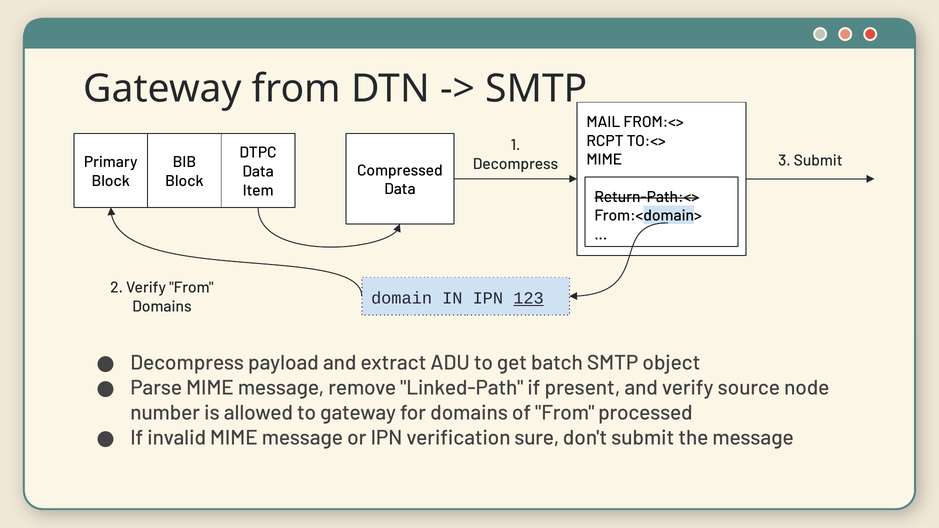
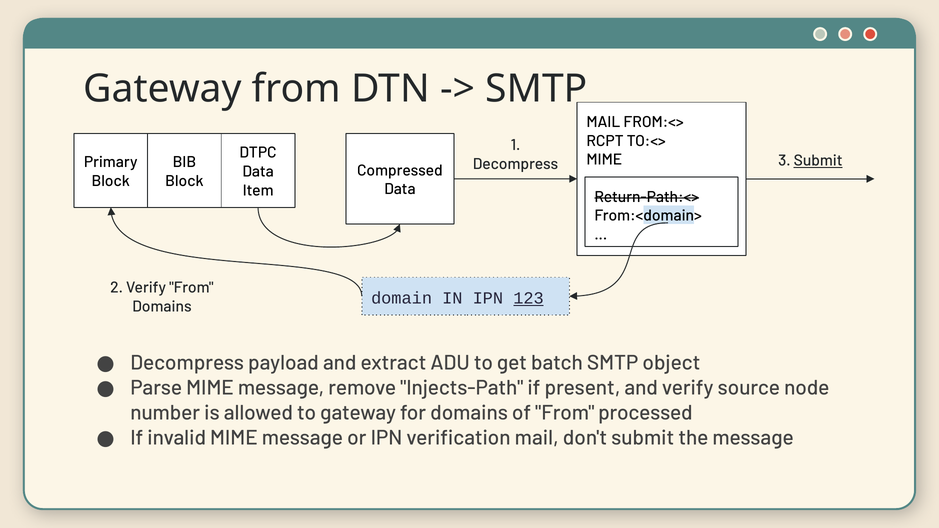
Submit underline: none -> present (818, 161)
Linked-Path: Linked-Path -> Injects-Path (462, 388)
verification sure: sure -> mail (537, 438)
